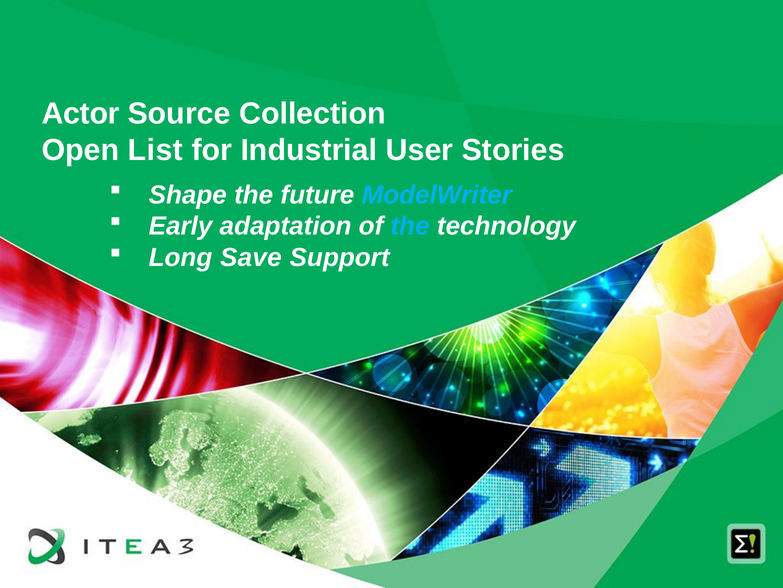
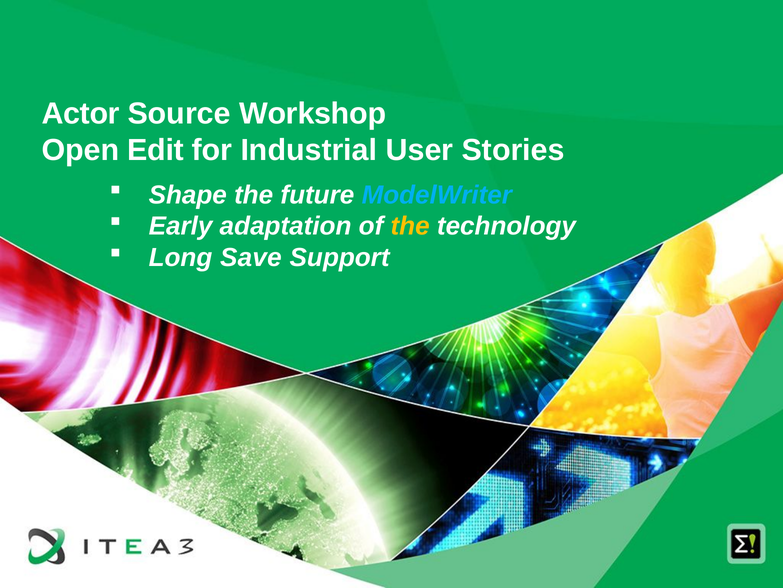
Collection: Collection -> Workshop (313, 114)
List: List -> Edit (156, 150)
the colour: light blue -> yellow (410, 226)
